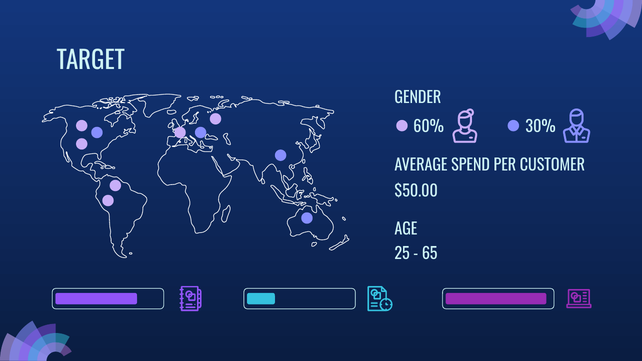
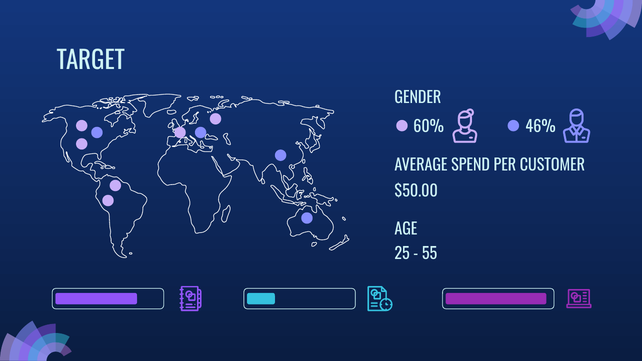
30%: 30% -> 46% (541, 127)
65: 65 -> 55 (430, 254)
